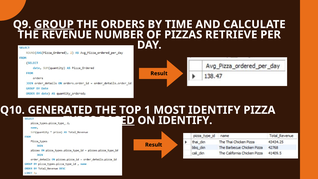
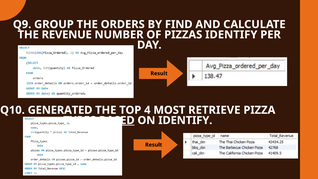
GROUP underline: present -> none (54, 24)
TIME: TIME -> FIND (179, 24)
PIZZAS RETRIEVE: RETRIEVE -> IDENTIFY (231, 35)
1: 1 -> 4 (147, 110)
MOST IDENTIFY: IDENTIFY -> RETRIEVE (214, 110)
